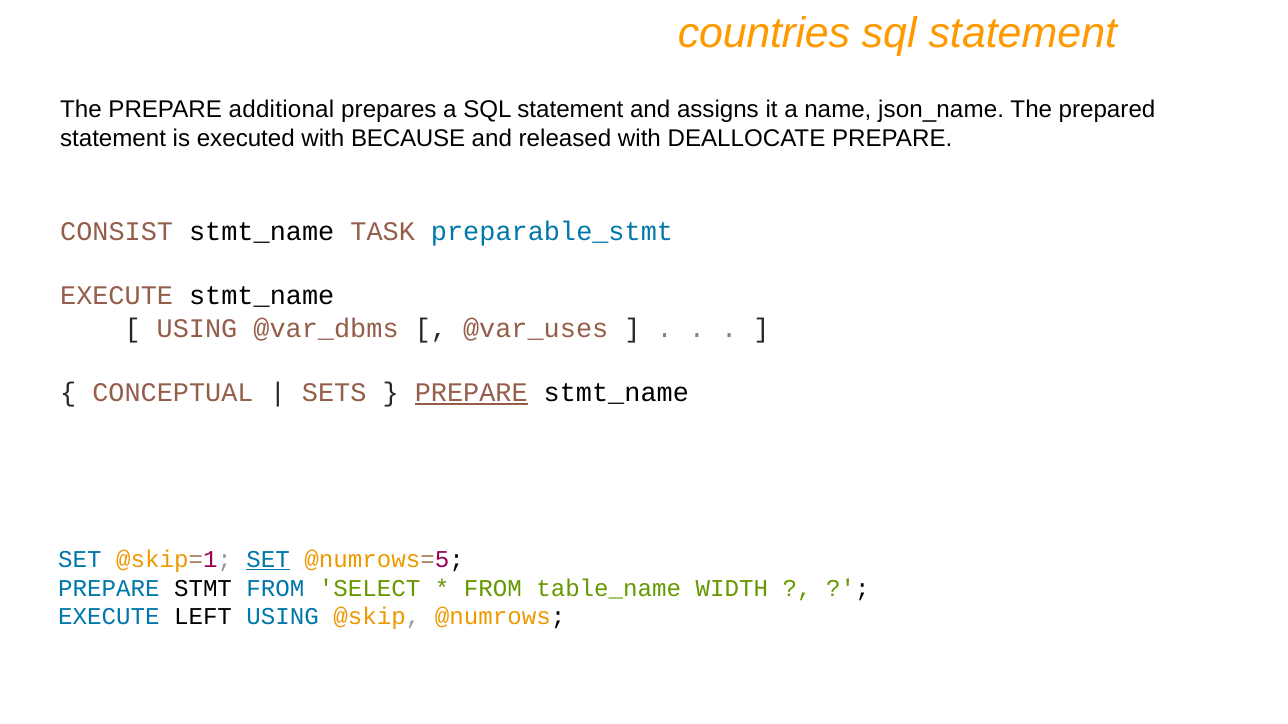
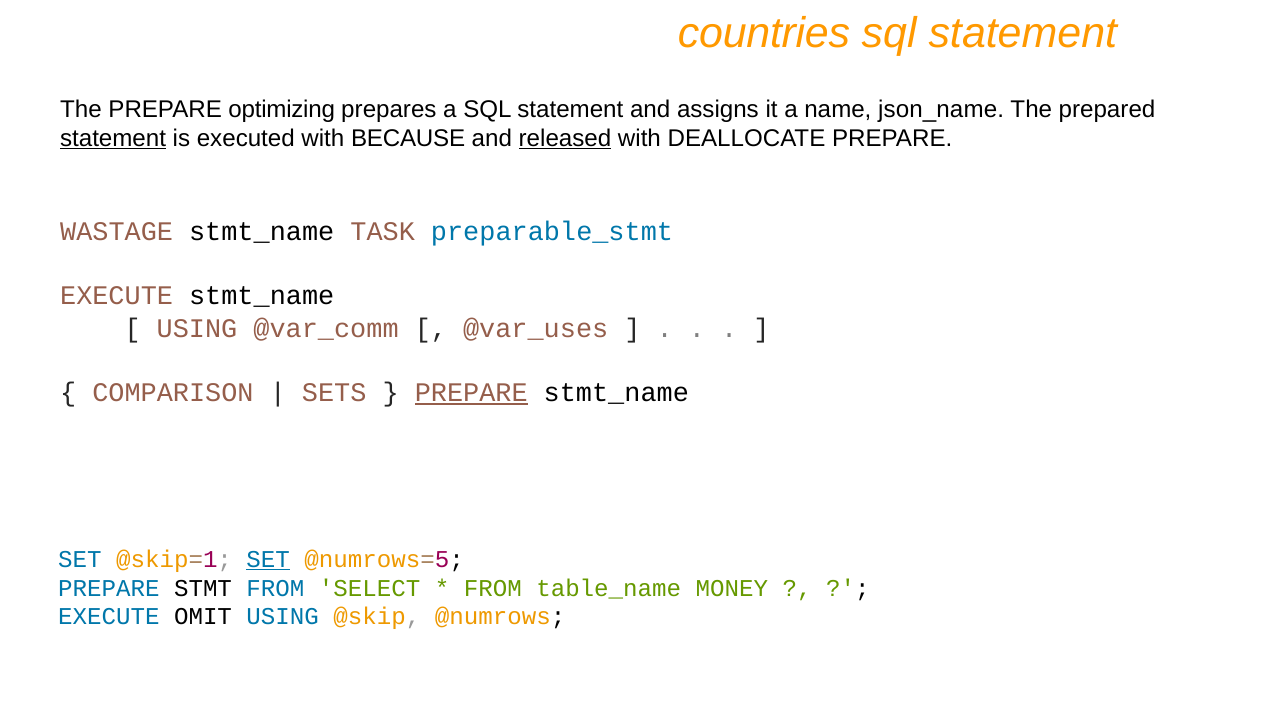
additional: additional -> optimizing (282, 109)
statement underline: none -> present (113, 138)
released underline: none -> present (565, 138)
CONSIST: CONSIST -> WASTAGE (117, 232)
@var_dbms: @var_dbms -> @var_comm (326, 328)
CONCEPTUAL: CONCEPTUAL -> COMPARISON (173, 393)
WIDTH: WIDTH -> MONEY (732, 588)
LEFT: LEFT -> OMIT (203, 617)
